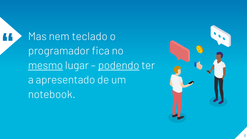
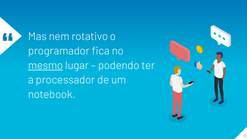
teclado: teclado -> rotativo (90, 36)
podendo underline: present -> none (119, 65)
apresentado: apresentado -> processador (65, 80)
